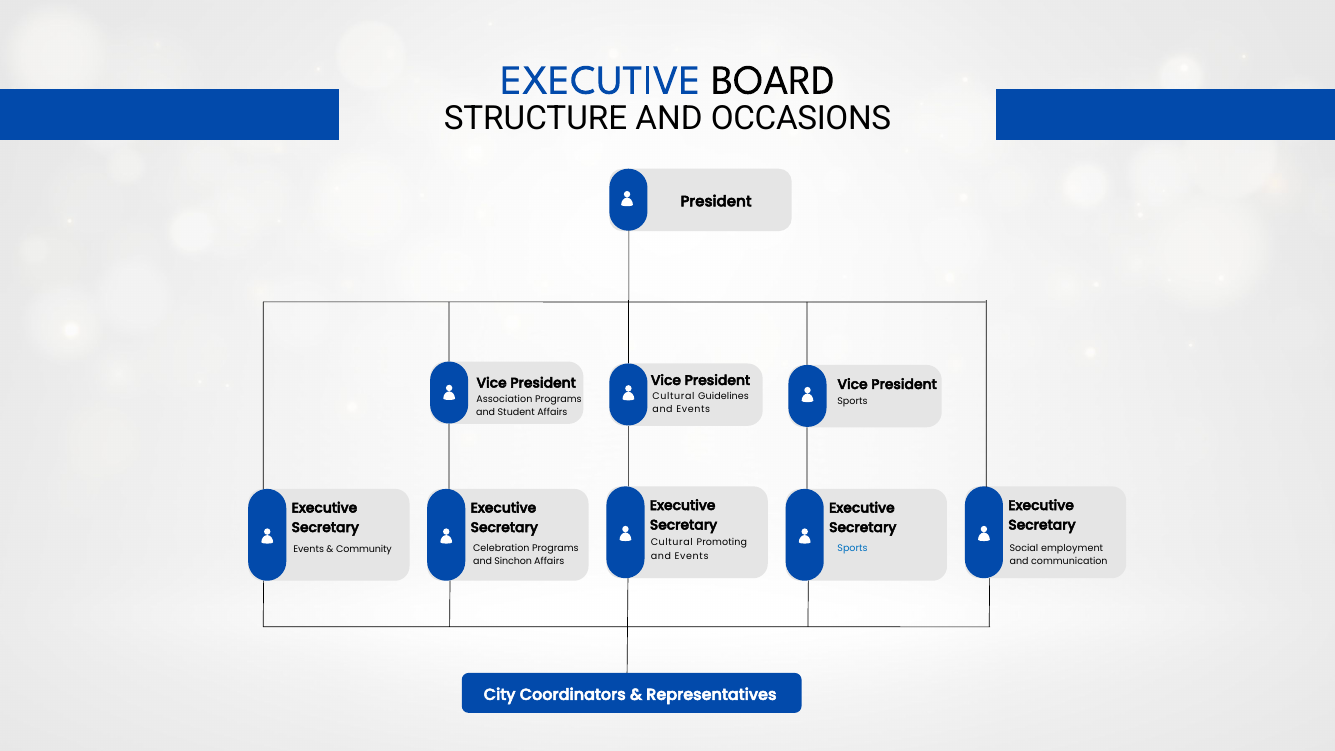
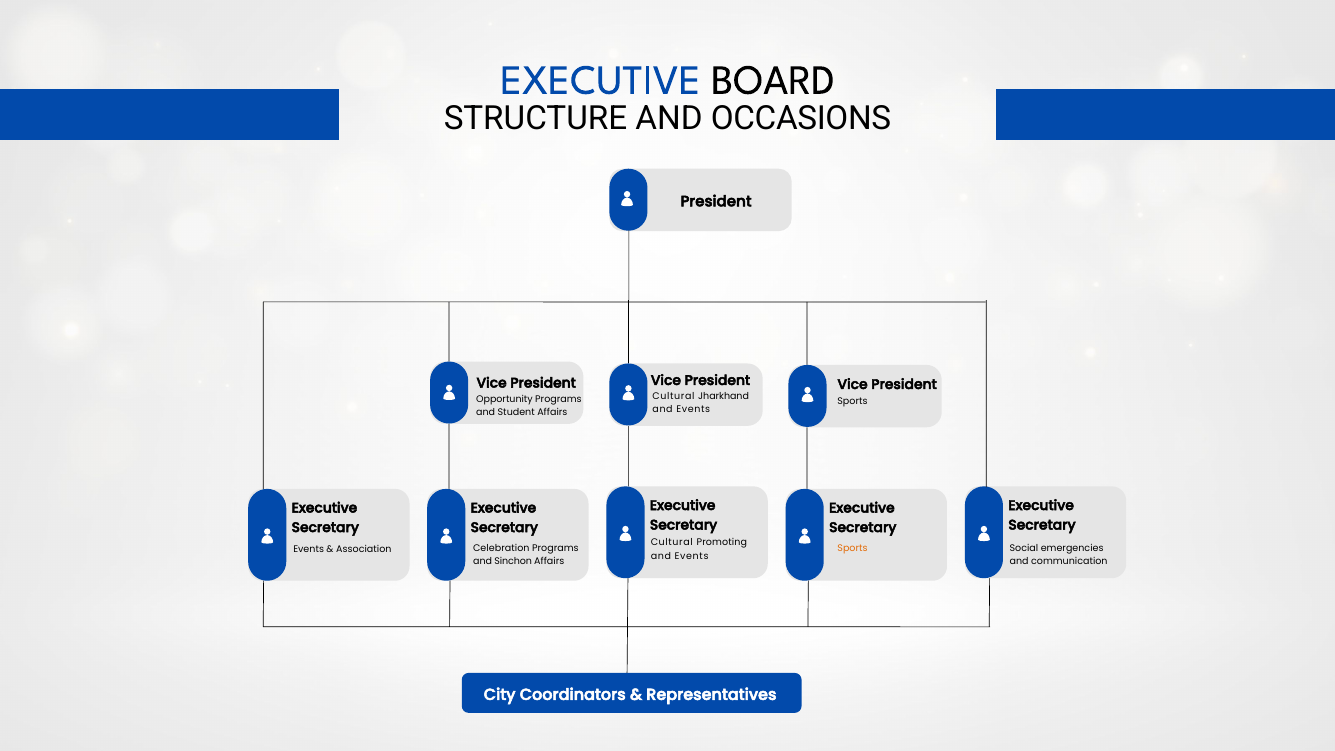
Guidelines: Guidelines -> Jharkhand (724, 396)
Association: Association -> Opportunity (504, 399)
Sports colour: blue -> orange (853, 548)
Community: Community -> Association (364, 549)
employment: employment -> emergencies (1072, 548)
